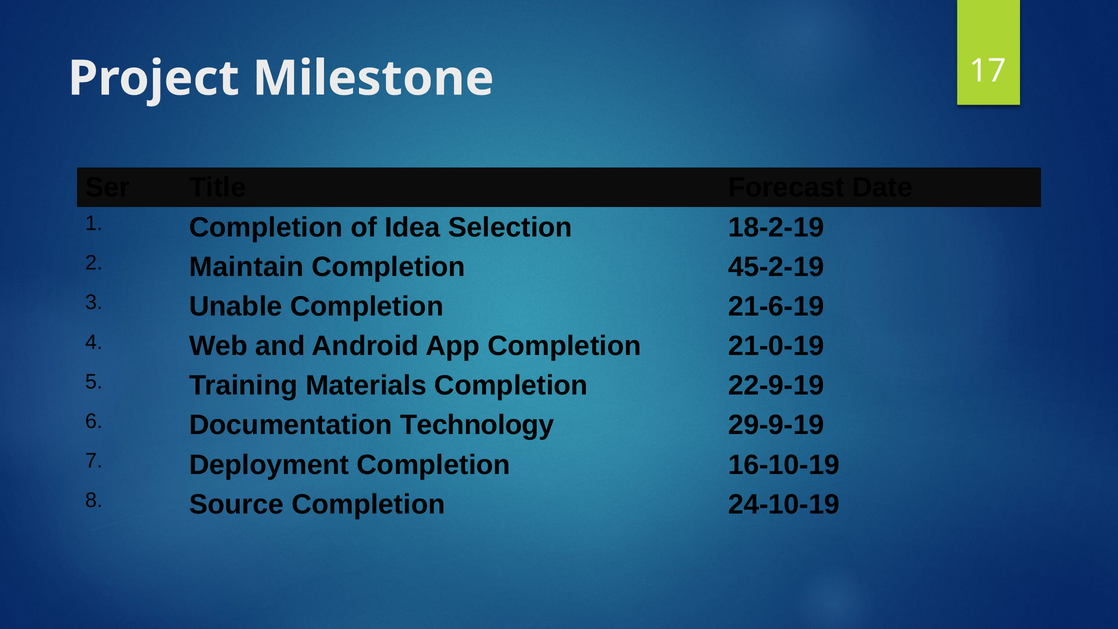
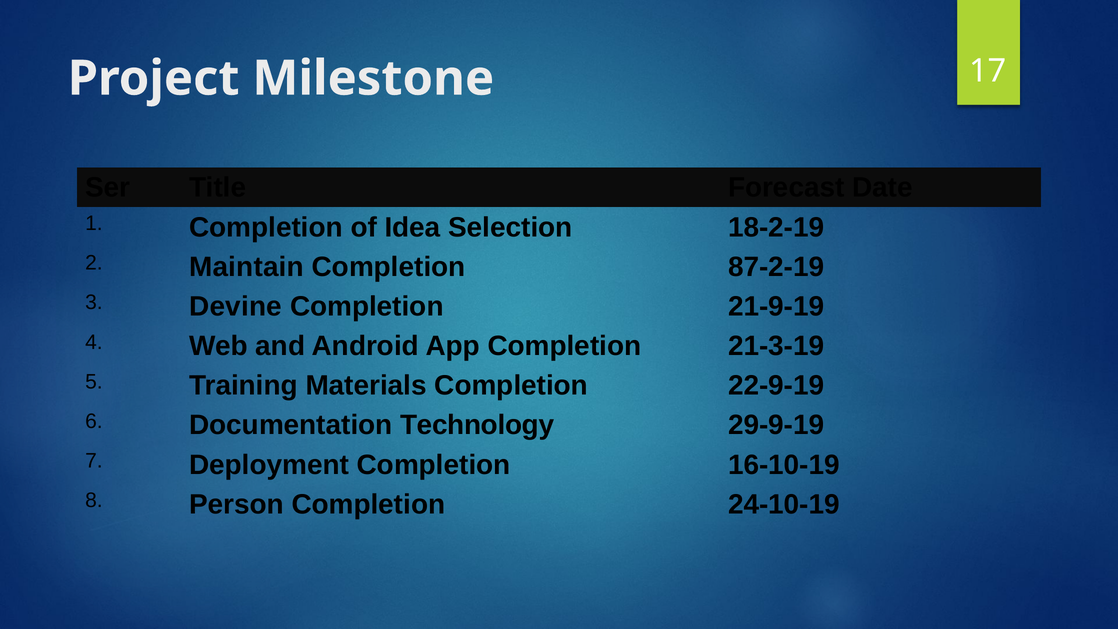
45-2-19: 45-2-19 -> 87-2-19 (776, 267)
Unable: Unable -> Devine (236, 306)
21-6-19: 21-6-19 -> 21-9-19 (776, 306)
21-0-19: 21-0-19 -> 21-3-19 (776, 346)
Source: Source -> Person (237, 504)
